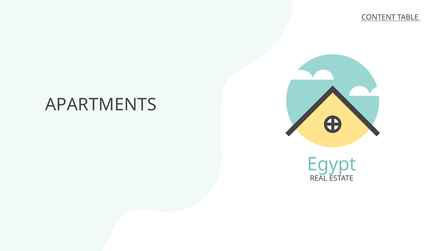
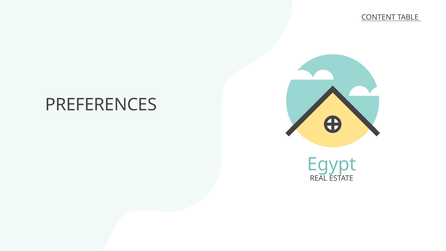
APARTMENTS: APARTMENTS -> PREFERENCES (101, 105)
